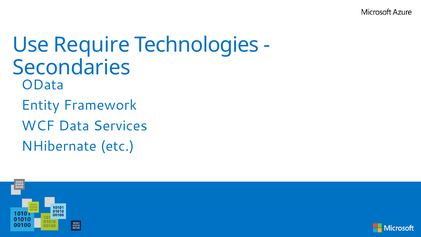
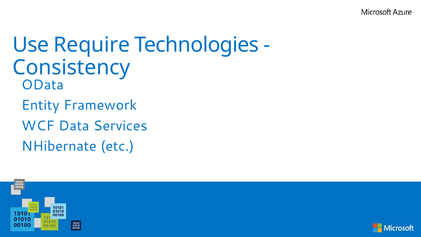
Secondaries: Secondaries -> Consistency (71, 68)
